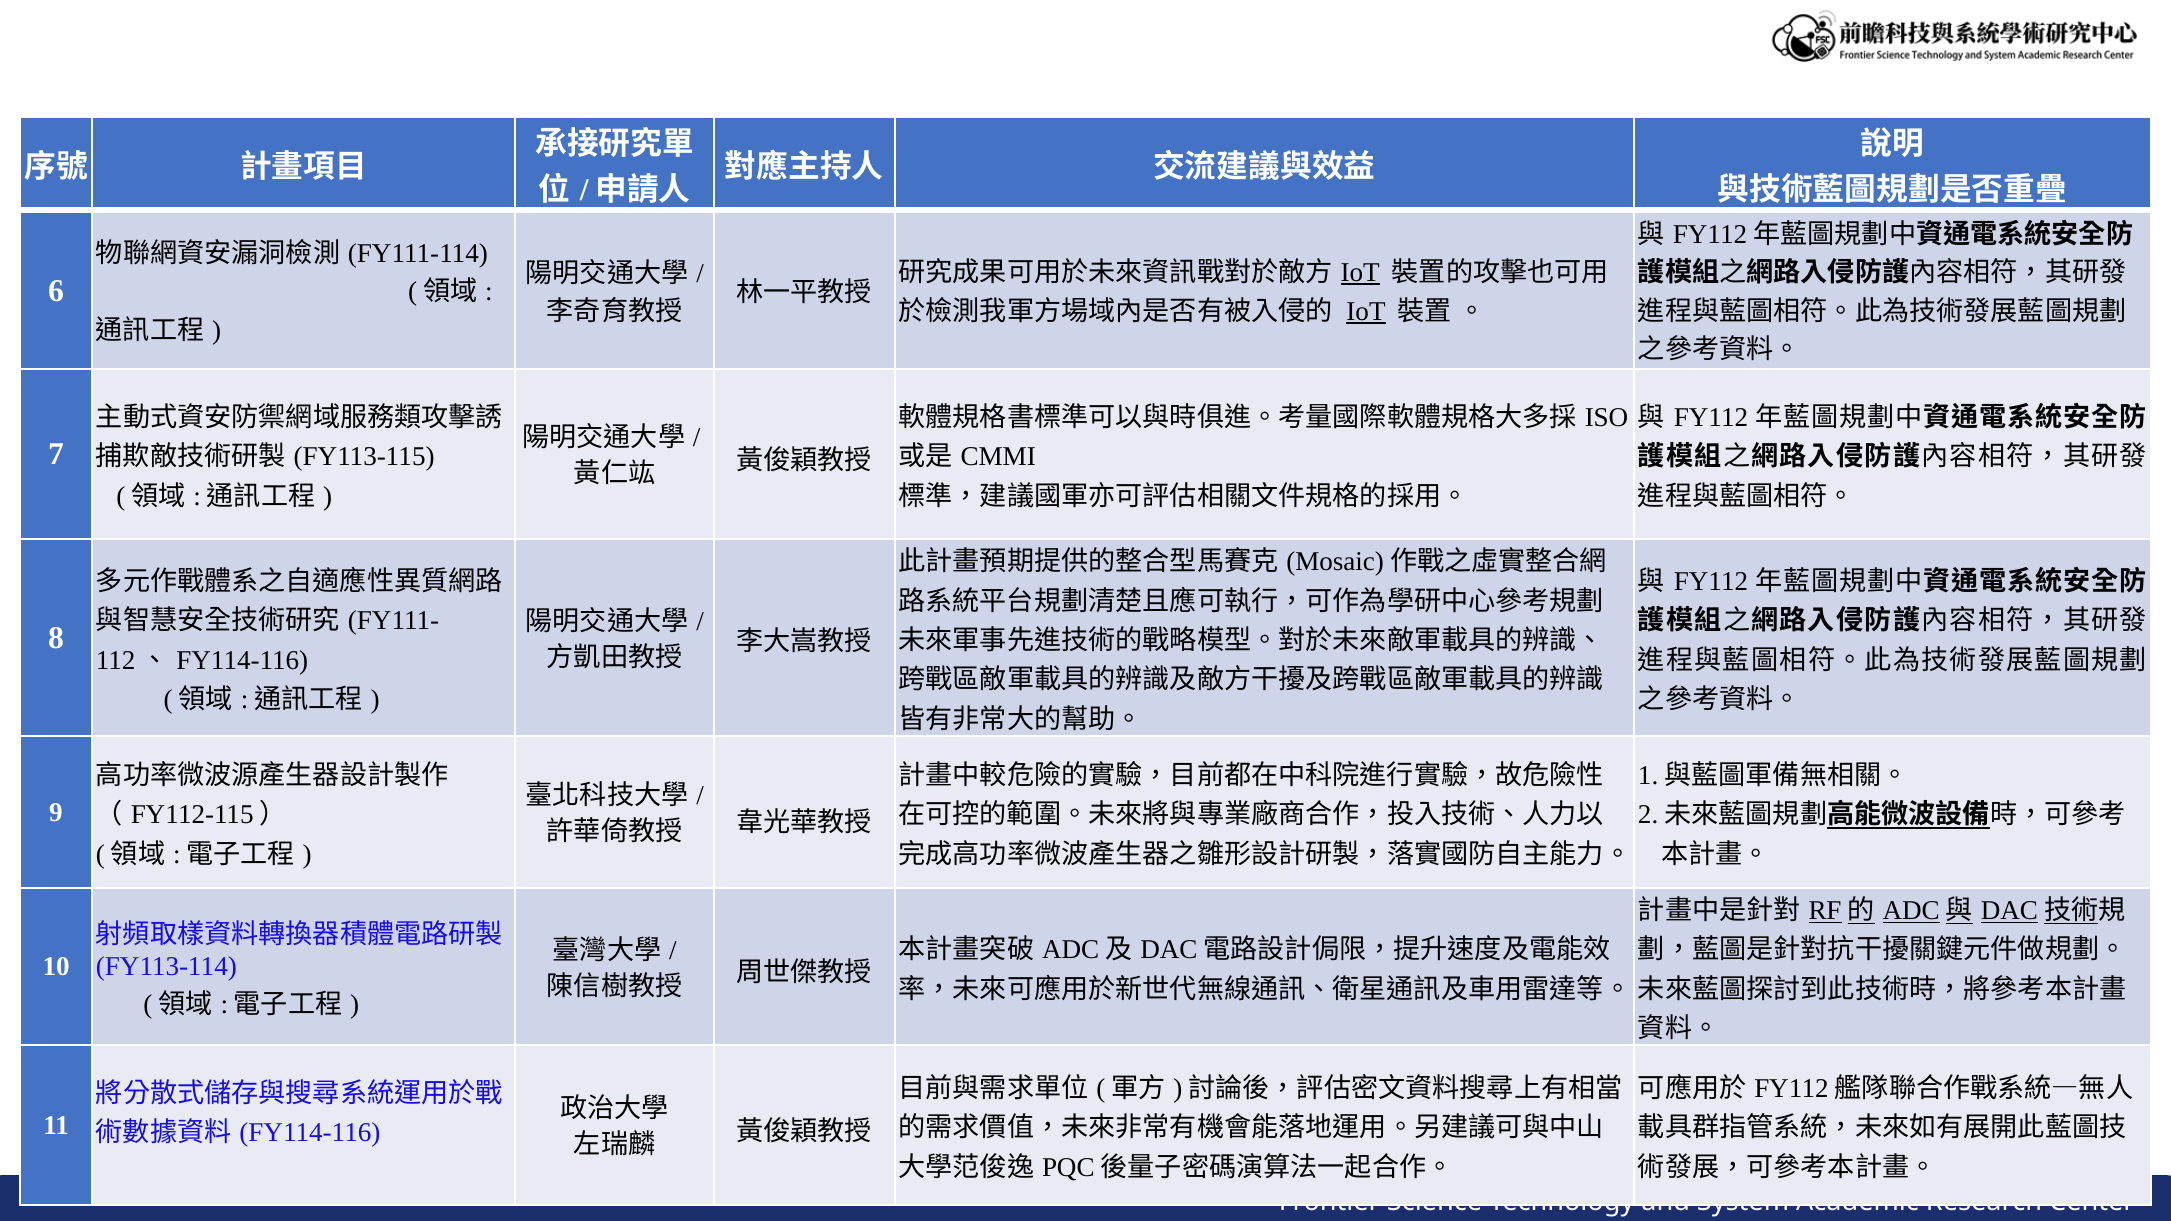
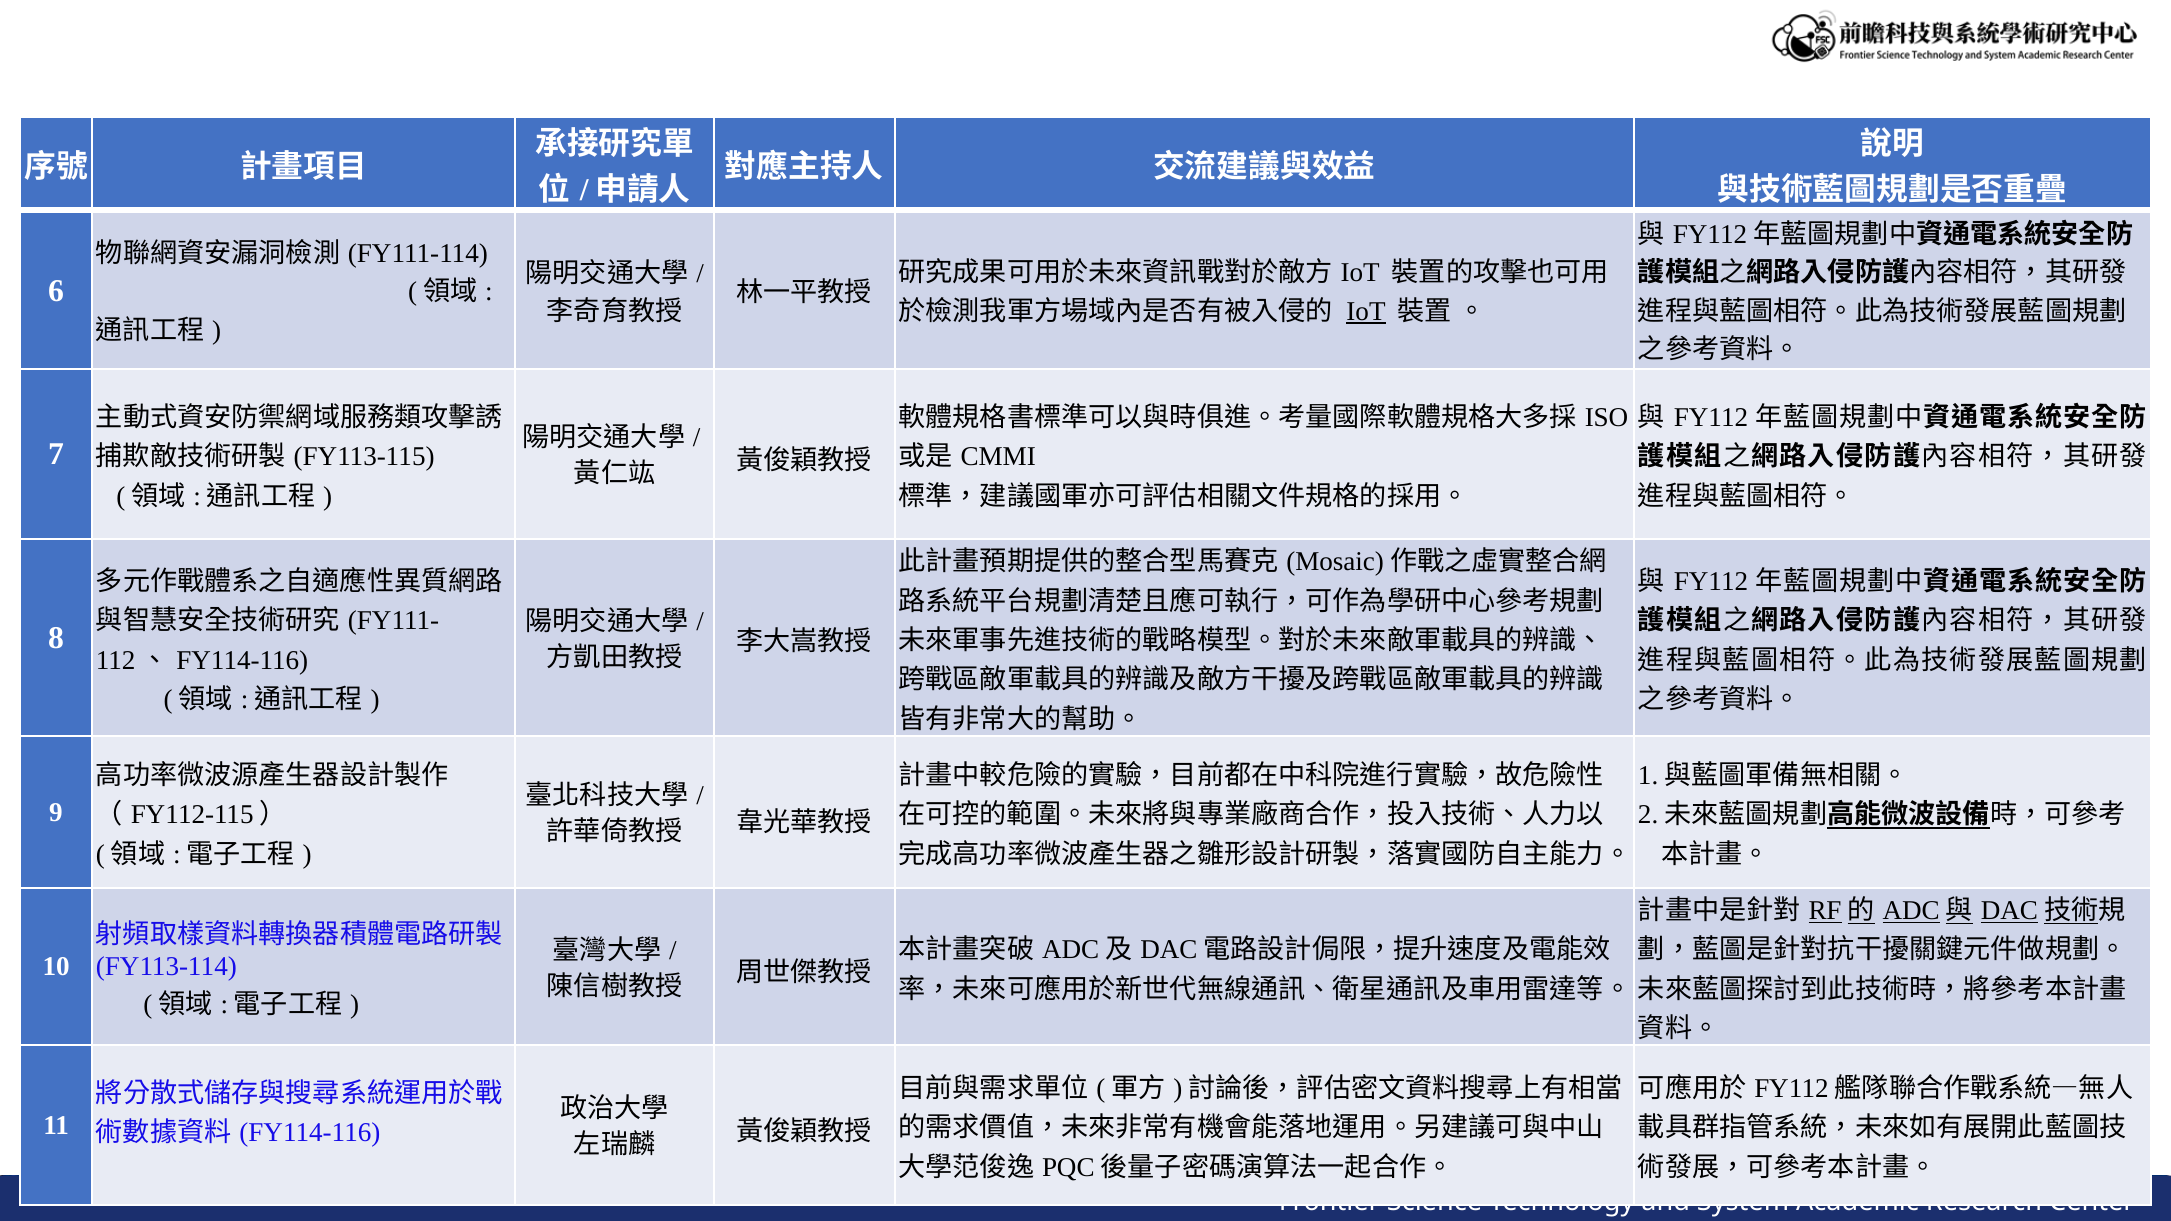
IoT underline: present -> none (1360, 273)
